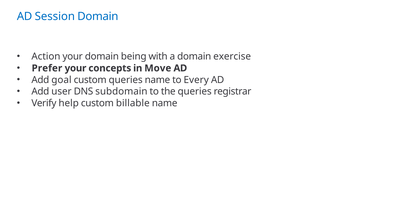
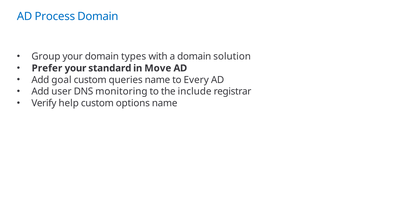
Session: Session -> Process (55, 16)
Action: Action -> Group (46, 57)
being: being -> types (134, 57)
exercise: exercise -> solution (232, 57)
concepts: concepts -> standard (110, 68)
subdomain: subdomain -> monitoring (121, 92)
the queries: queries -> include (195, 92)
billable: billable -> options (133, 103)
